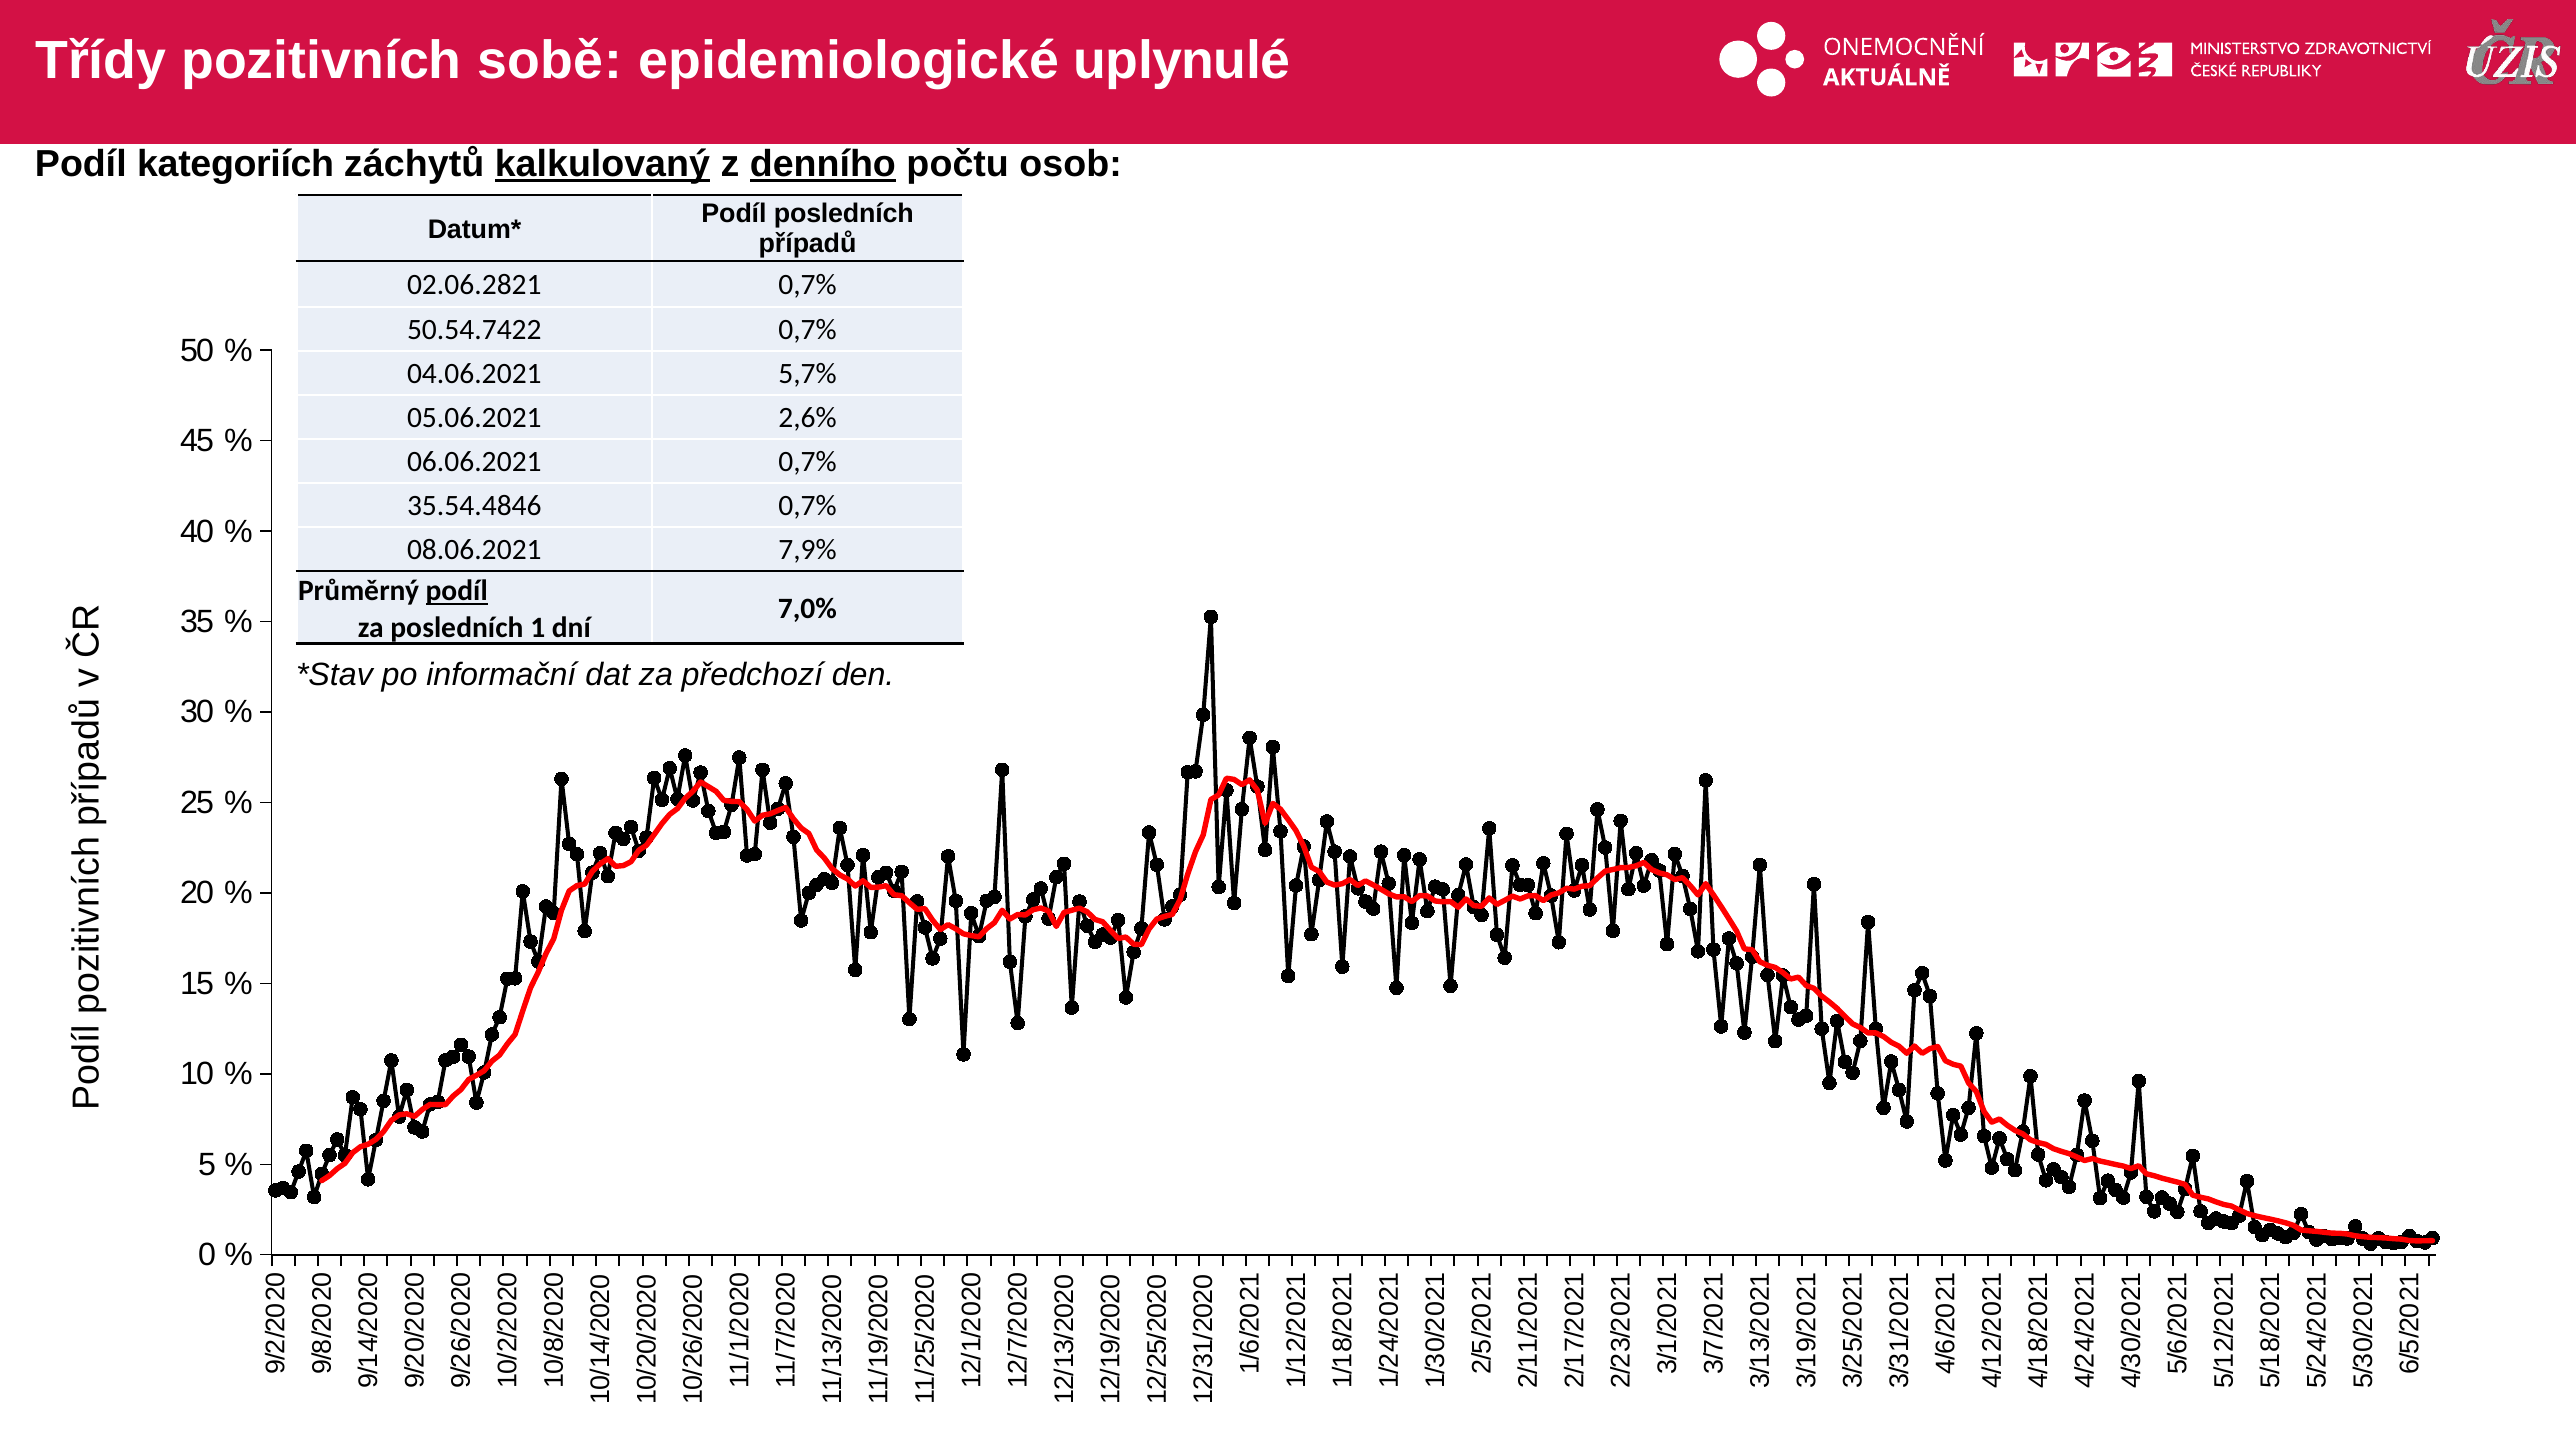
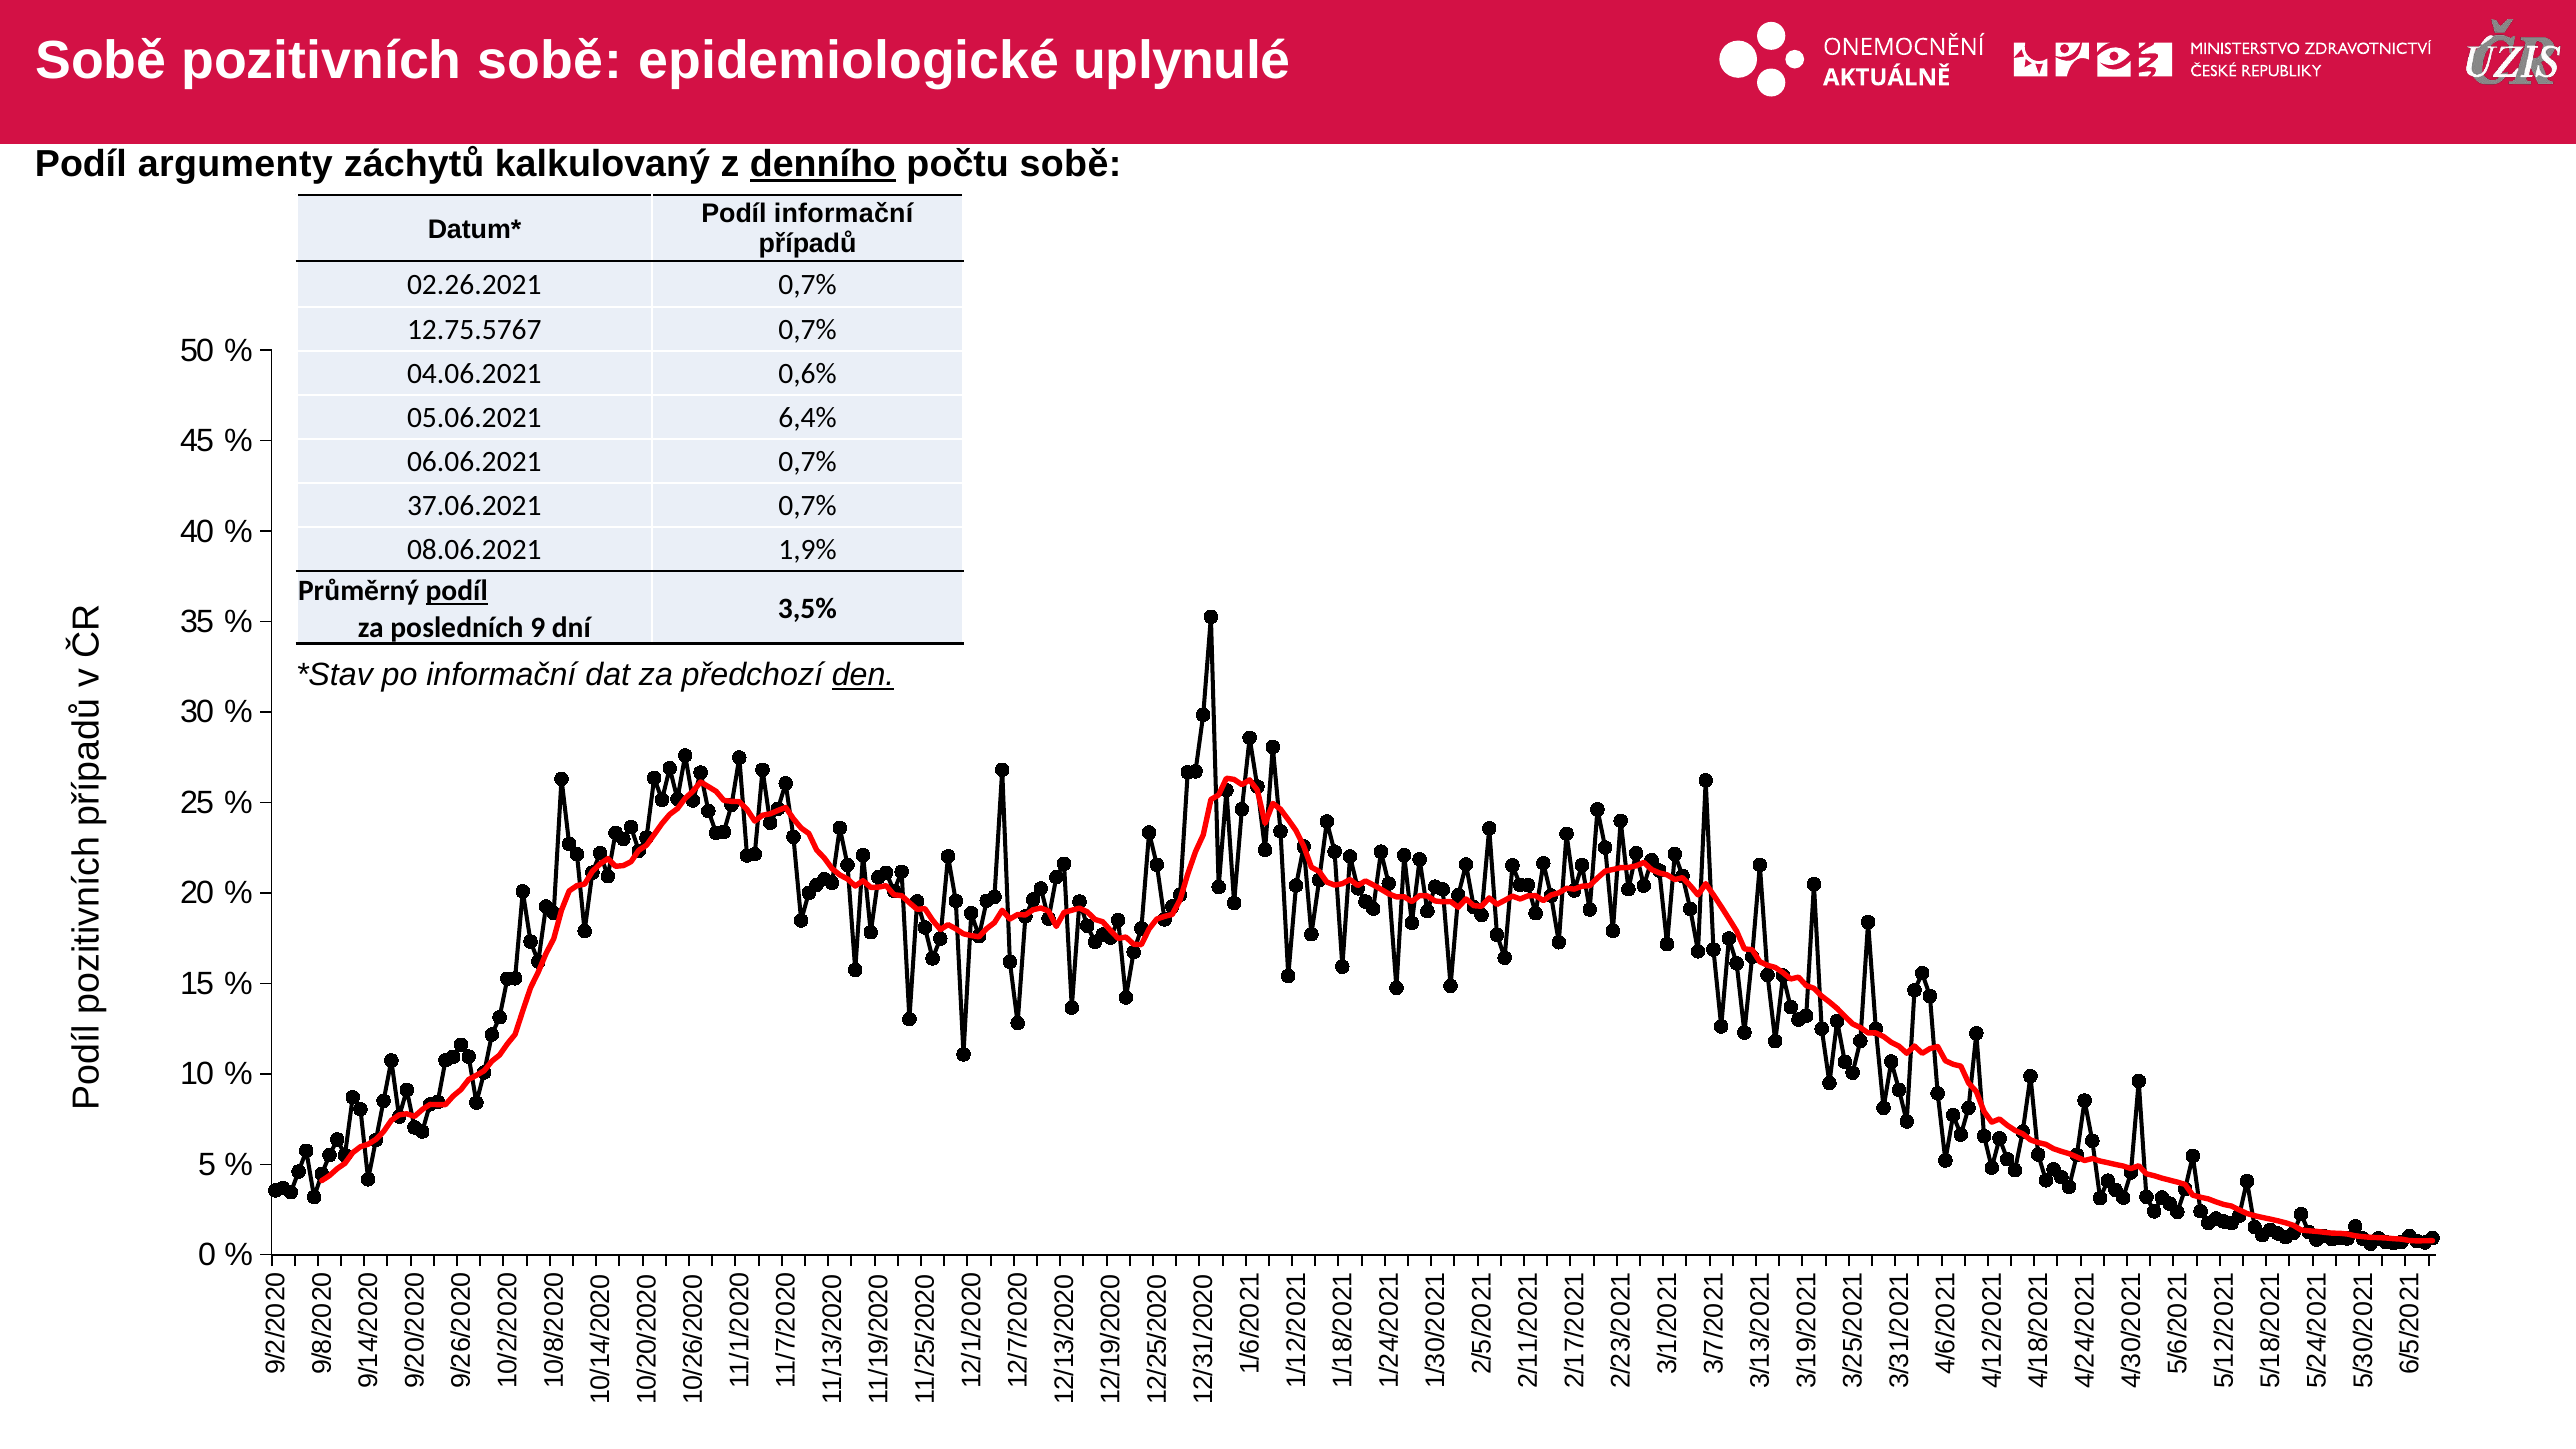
Třídy: Třídy -> Sobě (101, 60)
kategoriích: kategoriích -> argumenty (235, 164)
kalkulovaný underline: present -> none (602, 164)
počtu osob: osob -> sobě (1070, 164)
Podíl posledních: posledních -> informační (844, 214)
02.06.2821: 02.06.2821 -> 02.26.2021 (474, 285)
50.54.7422: 50.54.7422 -> 12.75.5767 (474, 330)
5,7%: 5,7% -> 0,6% (808, 374)
2,6%: 2,6% -> 6,4% (808, 418)
35.54.4846: 35.54.4846 -> 37.06.2021 (474, 506)
7,9%: 7,9% -> 1,9% (808, 550)
7,0%: 7,0% -> 3,5% (807, 608)
posledních 1: 1 -> 9 (538, 628)
den underline: none -> present (863, 675)
